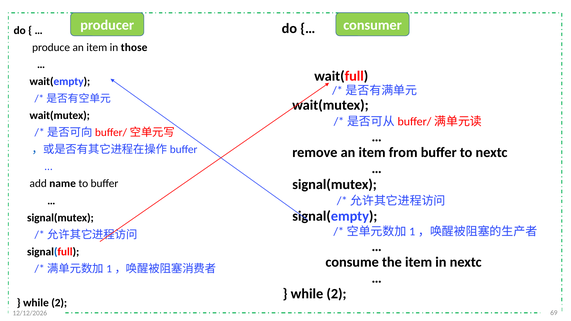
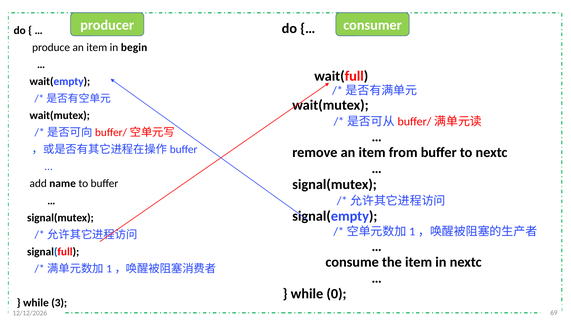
those: those -> begin (134, 47)
2: 2 -> 0 (336, 294)
2: 2 -> 3 (59, 303)
